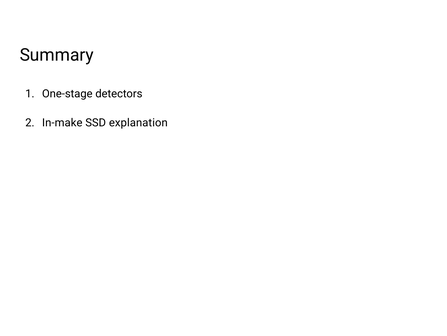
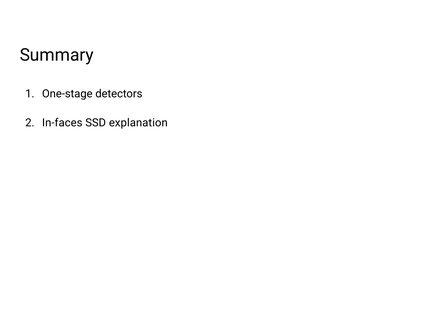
In-make: In-make -> In-faces (62, 122)
